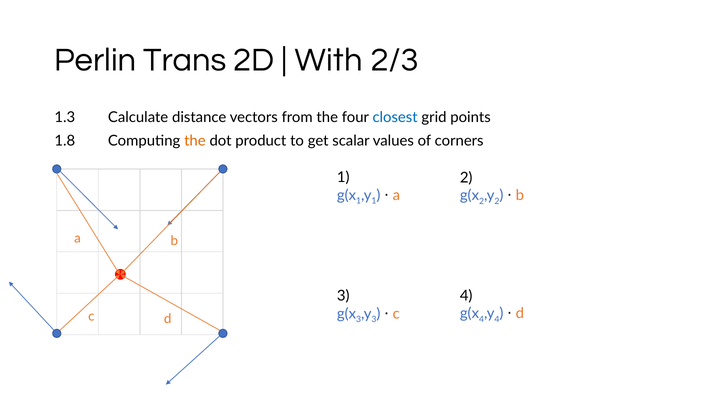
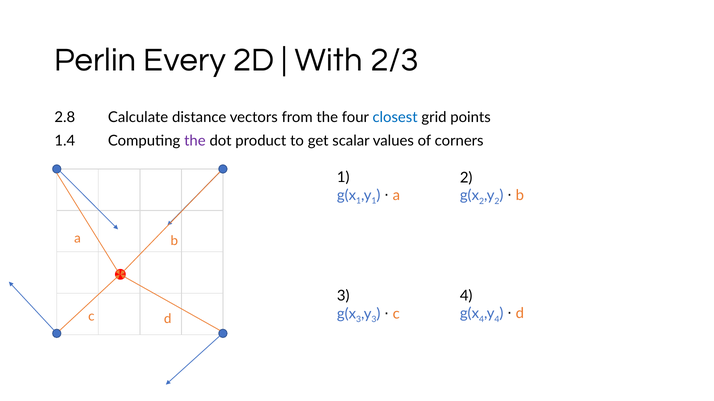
Trans: Trans -> Every (185, 60)
1.3: 1.3 -> 2.8 (65, 118)
1.8: 1.8 -> 1.4 (65, 141)
the colour: orange -> purple (195, 141)
